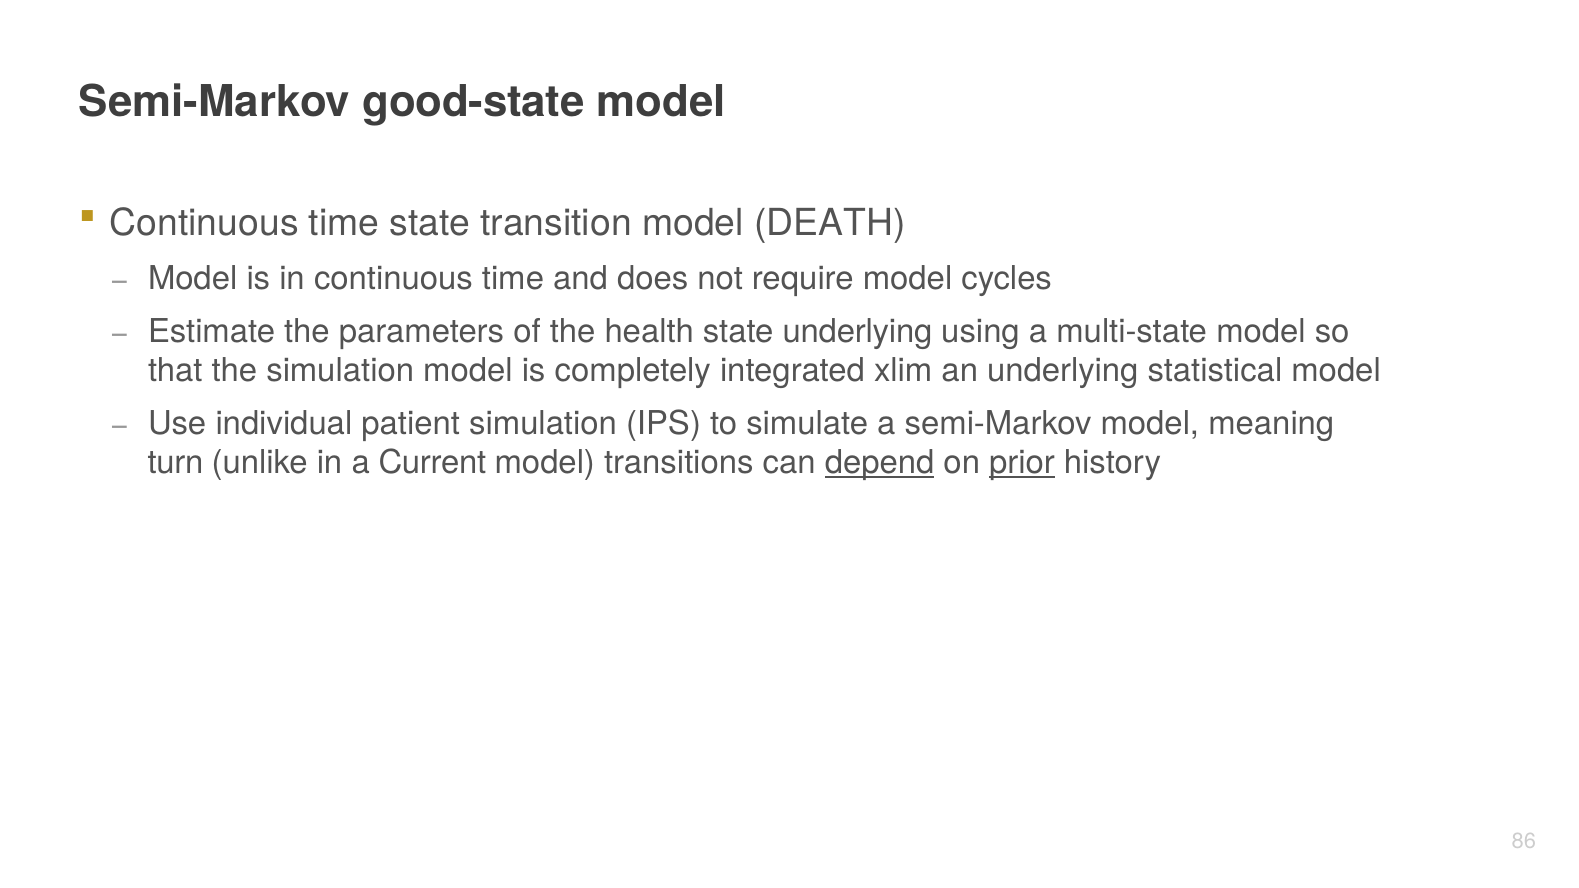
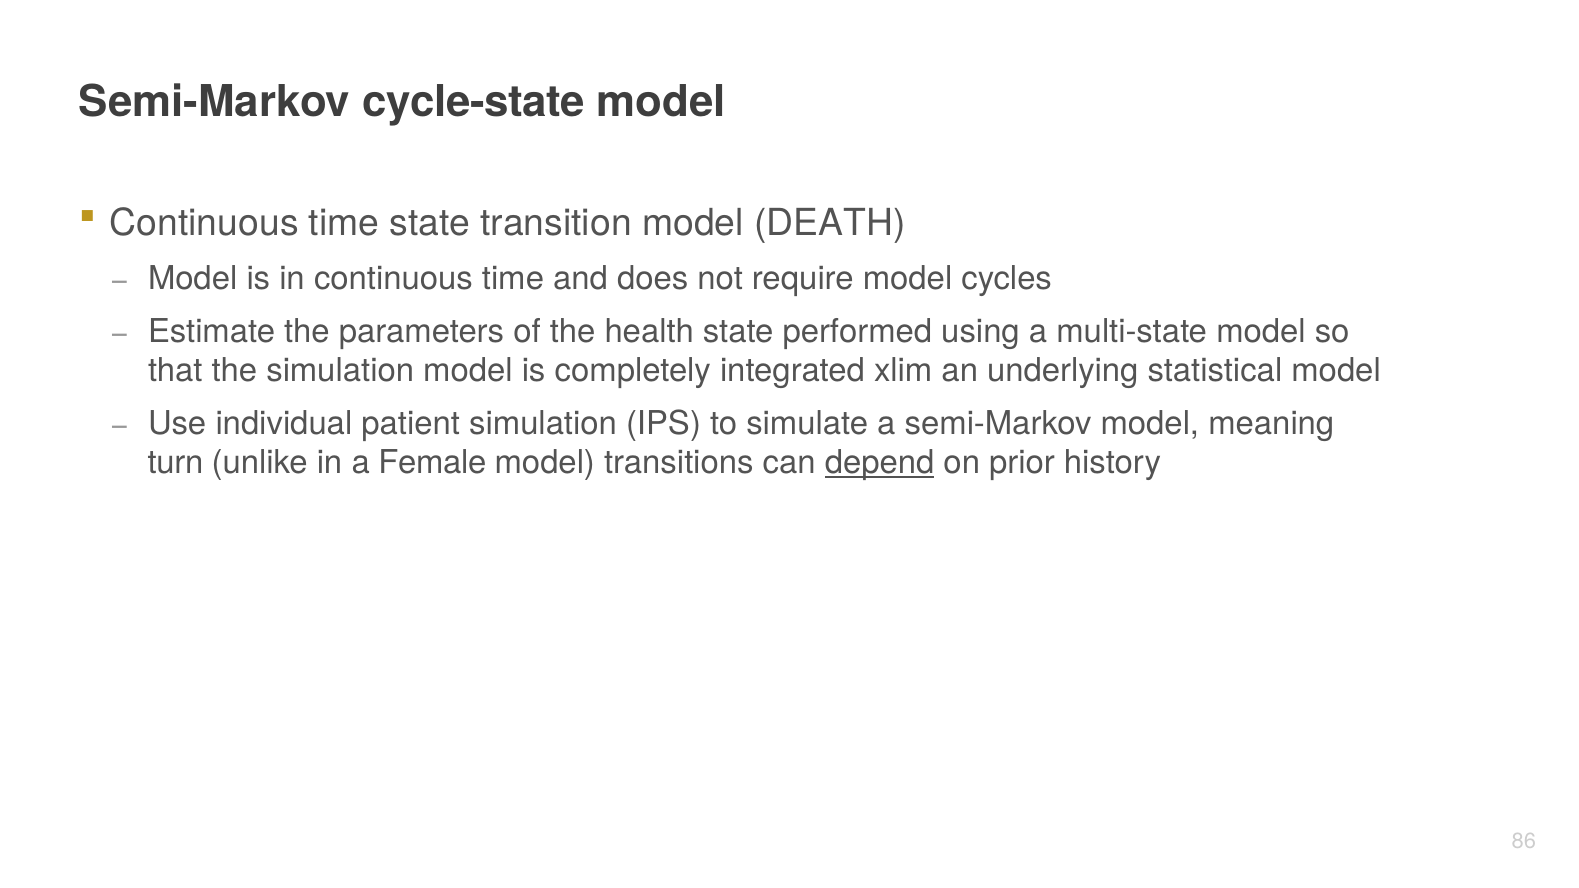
good-state: good-state -> cycle-state (474, 102)
state underlying: underlying -> performed (857, 331)
Current: Current -> Female (432, 463)
prior underline: present -> none (1022, 463)
